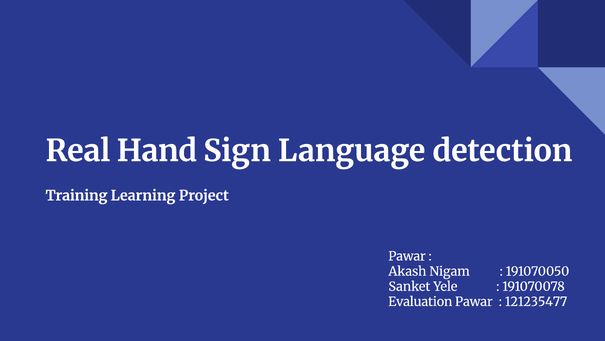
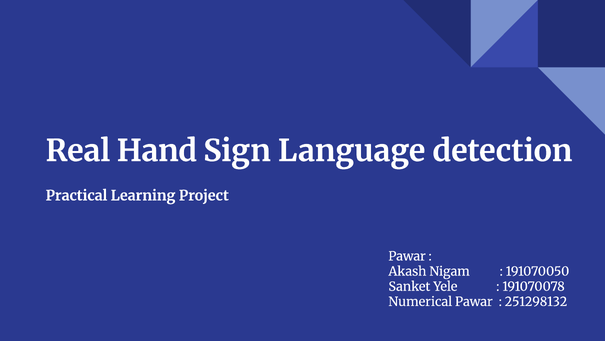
Training: Training -> Practical (76, 195)
Evaluation: Evaluation -> Numerical (420, 301)
121235477: 121235477 -> 251298132 (536, 301)
